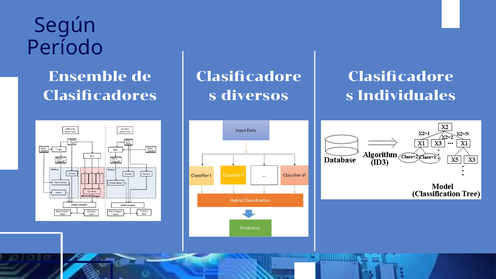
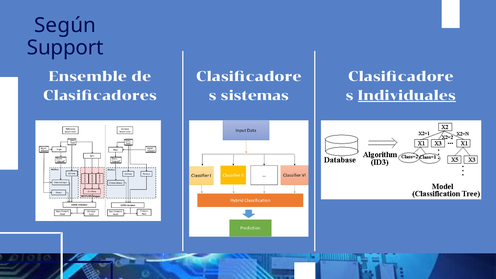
Período: Período -> Support (65, 48)
diversos: diversos -> sistemas (255, 95)
Individuales underline: none -> present (407, 95)
